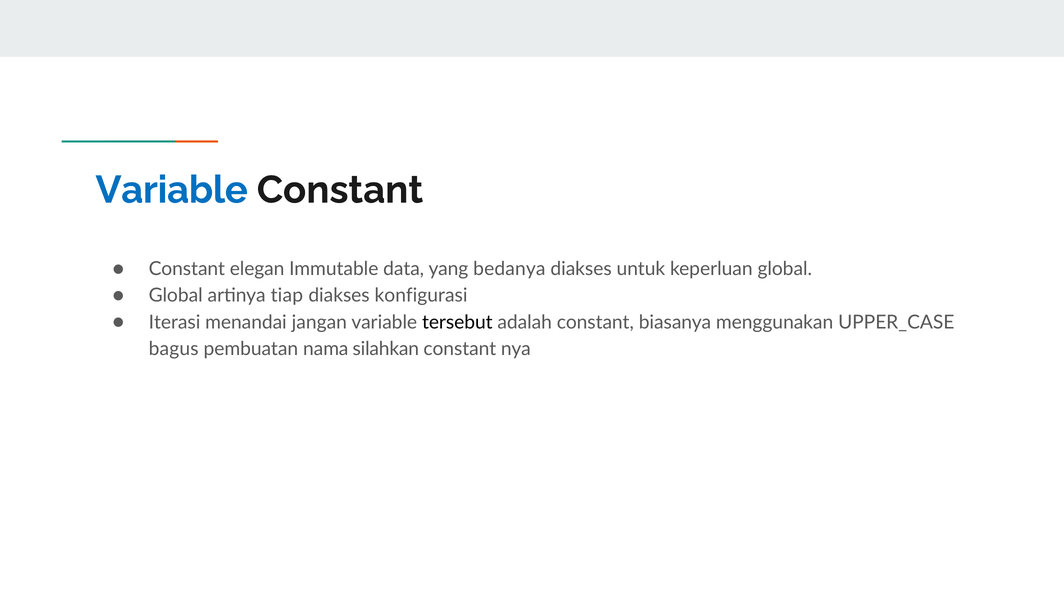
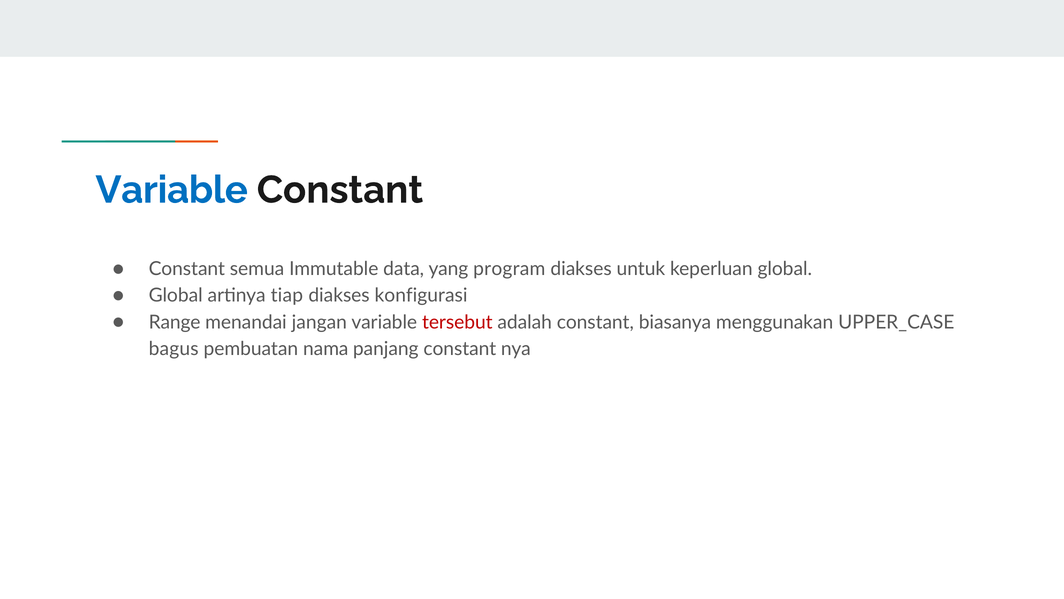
elegan: elegan -> semua (257, 269)
bedanya: bedanya -> program (509, 269)
Iterasi: Iterasi -> Range (175, 322)
tersebut colour: black -> red (457, 322)
silahkan: silahkan -> panjang (386, 348)
